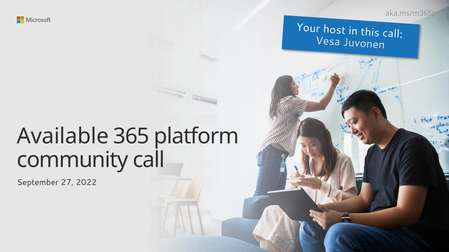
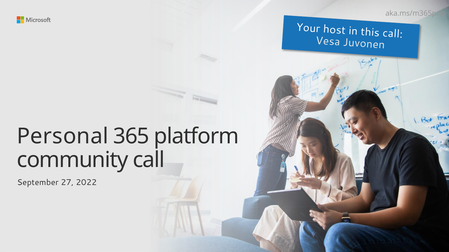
Available: Available -> Personal (63, 137)
